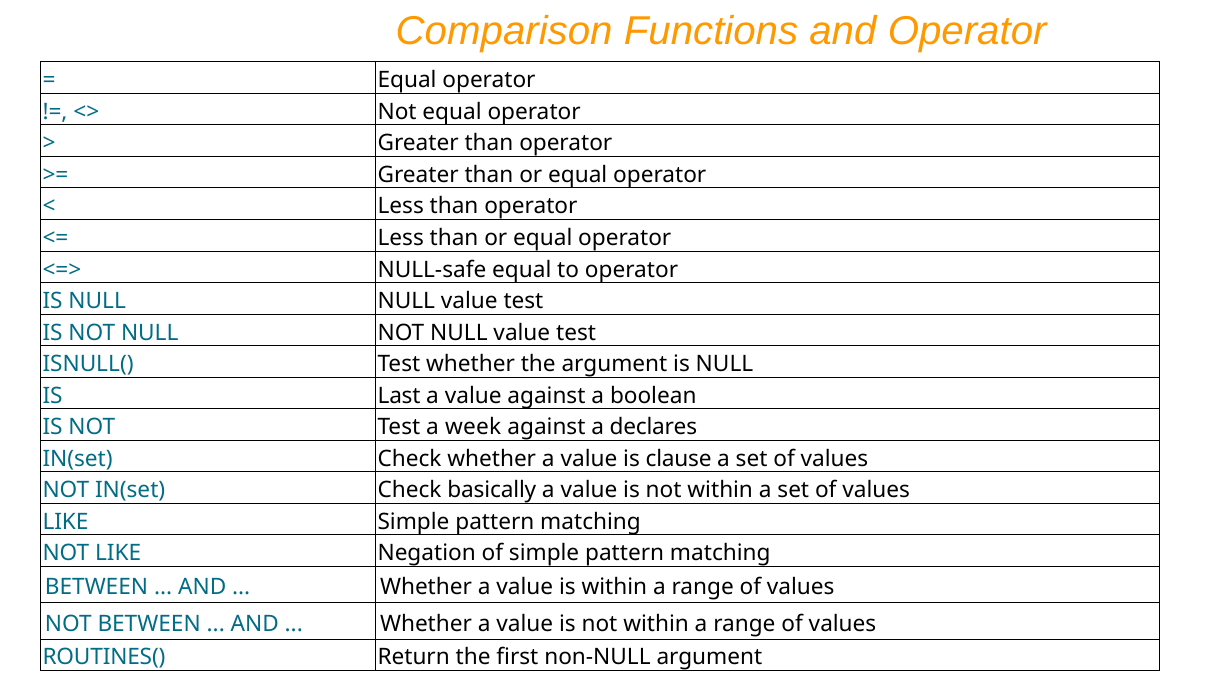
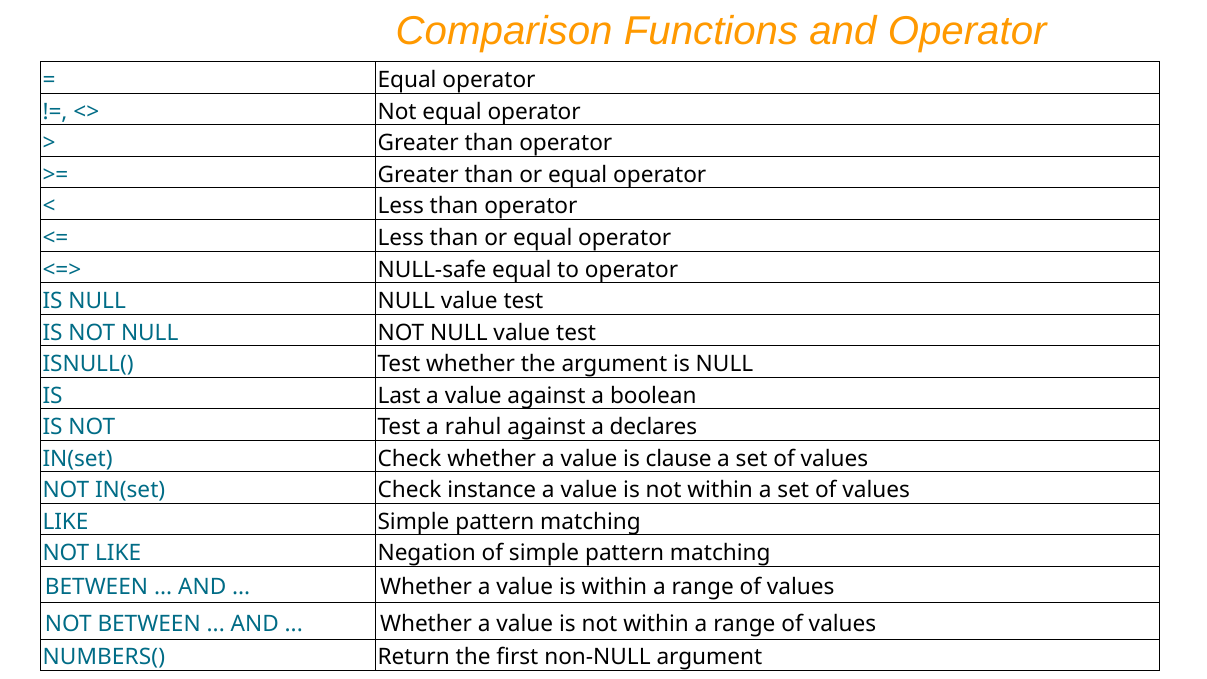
week: week -> rahul (473, 427)
basically: basically -> instance (492, 490)
ROUTINES(: ROUTINES( -> NUMBERS( (104, 657)
